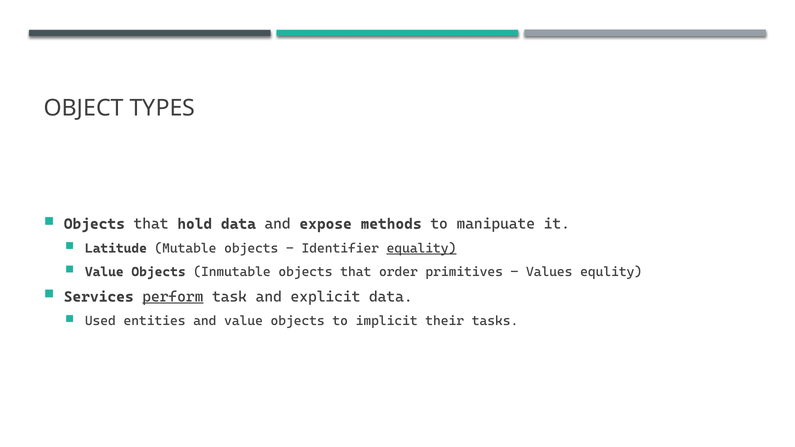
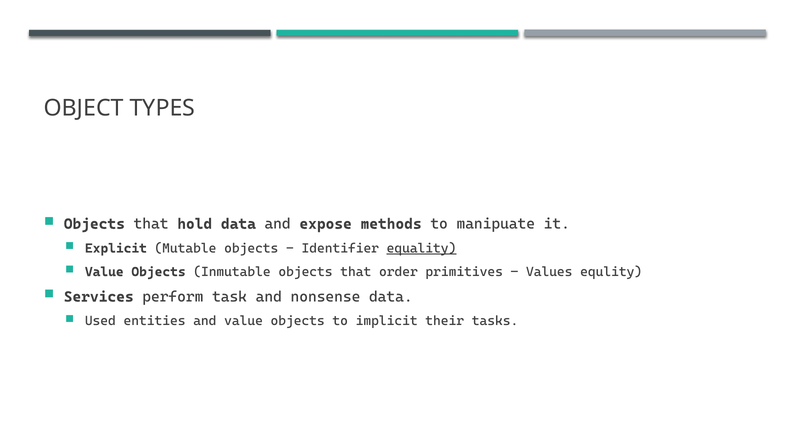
Latitude: Latitude -> Explicit (116, 248)
perform underline: present -> none (173, 297)
explicit: explicit -> nonsense (325, 297)
